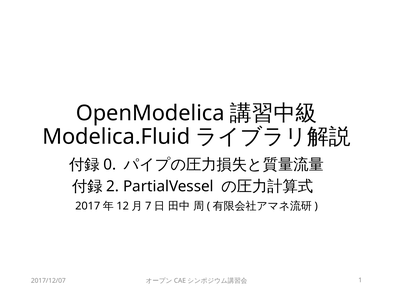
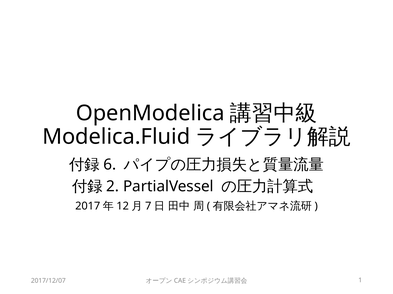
0: 0 -> 6 (110, 165)
